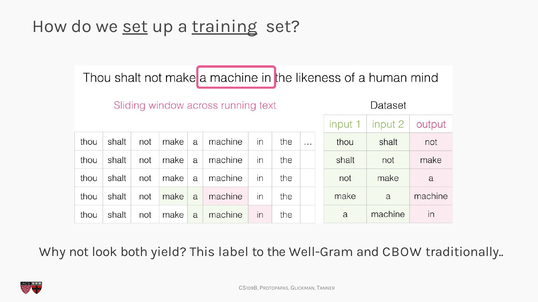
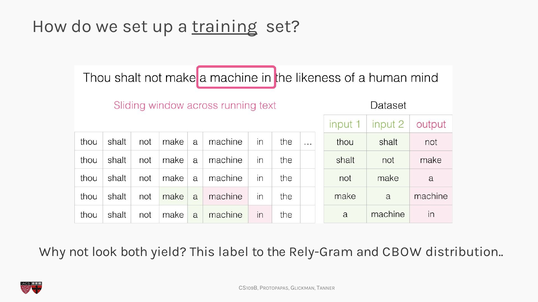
set underline: present -> none (135, 26)
Well-Gram: Well-Gram -> Rely-Gram (321, 252)
traditionally: traditionally -> distribution (464, 252)
